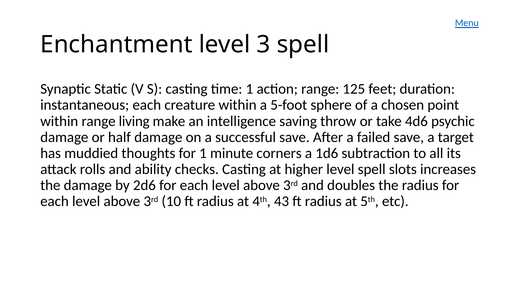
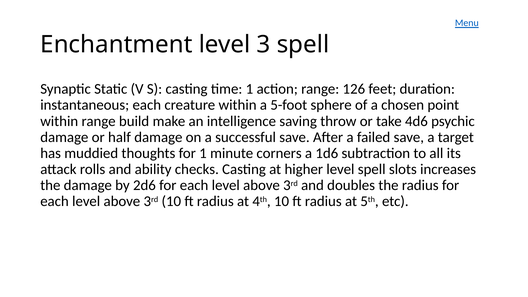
125: 125 -> 126 (354, 89)
living: living -> build (134, 121)
4th 43: 43 -> 10 (282, 201)
